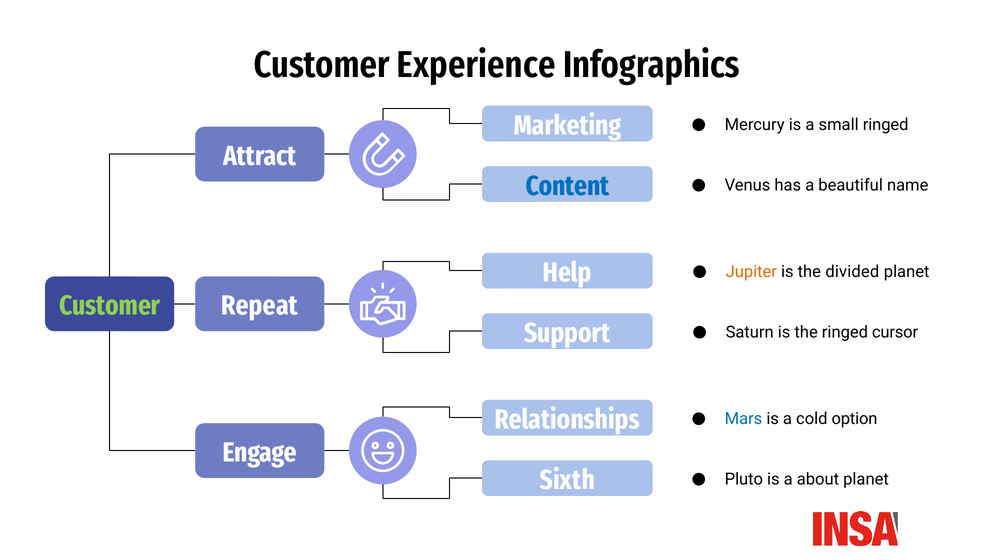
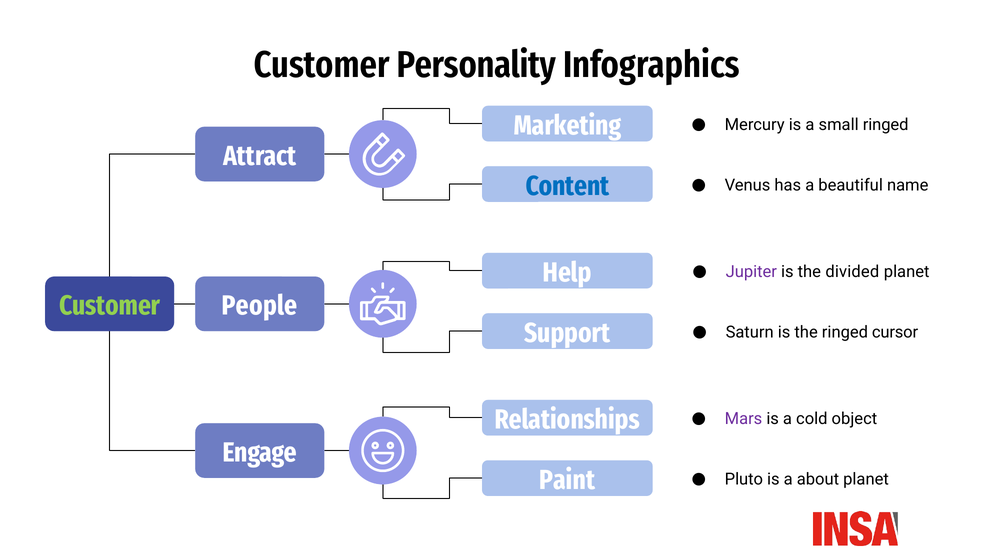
Experience: Experience -> Personality (476, 65)
Jupiter colour: orange -> purple (751, 272)
Repeat: Repeat -> People (260, 306)
Mars colour: blue -> purple (743, 418)
option: option -> object (854, 418)
Sixth: Sixth -> Paint (567, 480)
